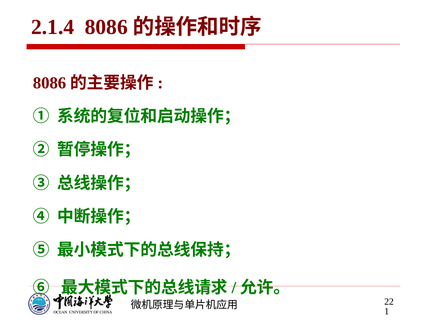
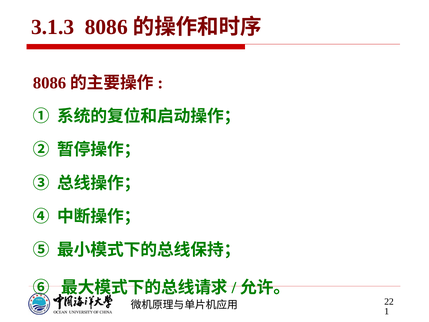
2.1.4: 2.1.4 -> 3.1.3 (53, 27)
